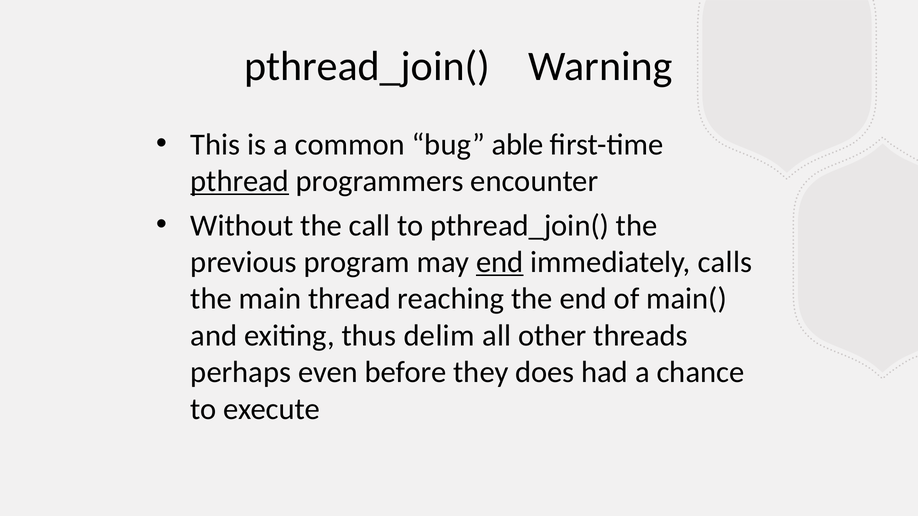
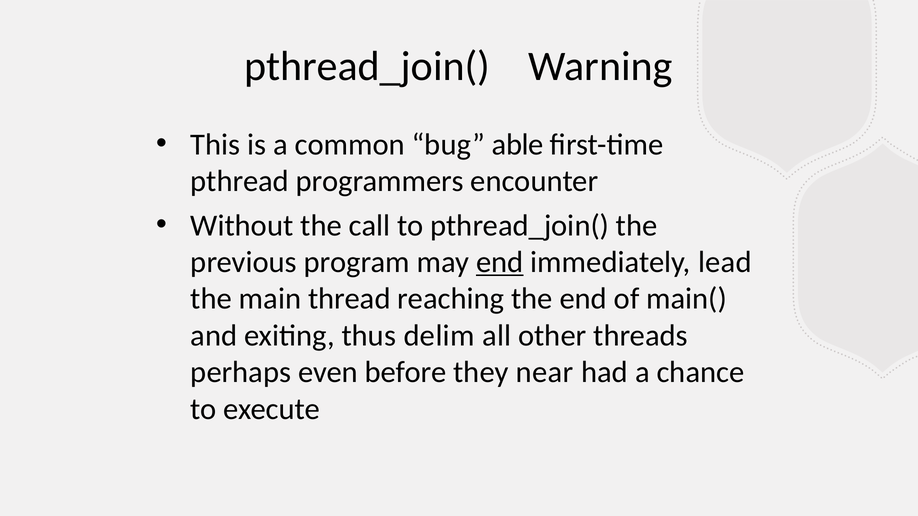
pthread underline: present -> none (240, 181)
calls: calls -> lead (725, 262)
does: does -> near (545, 373)
